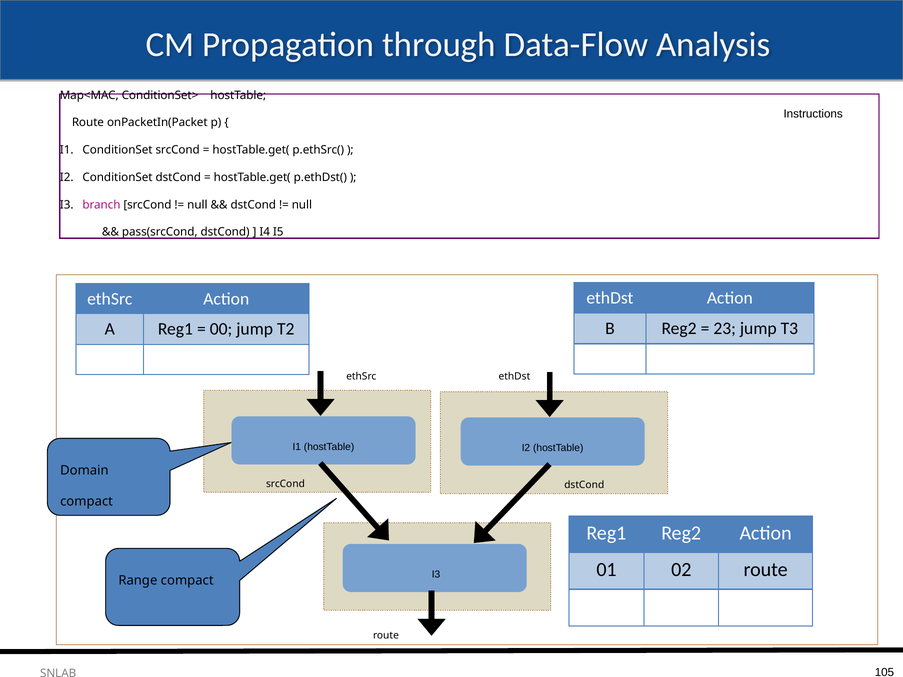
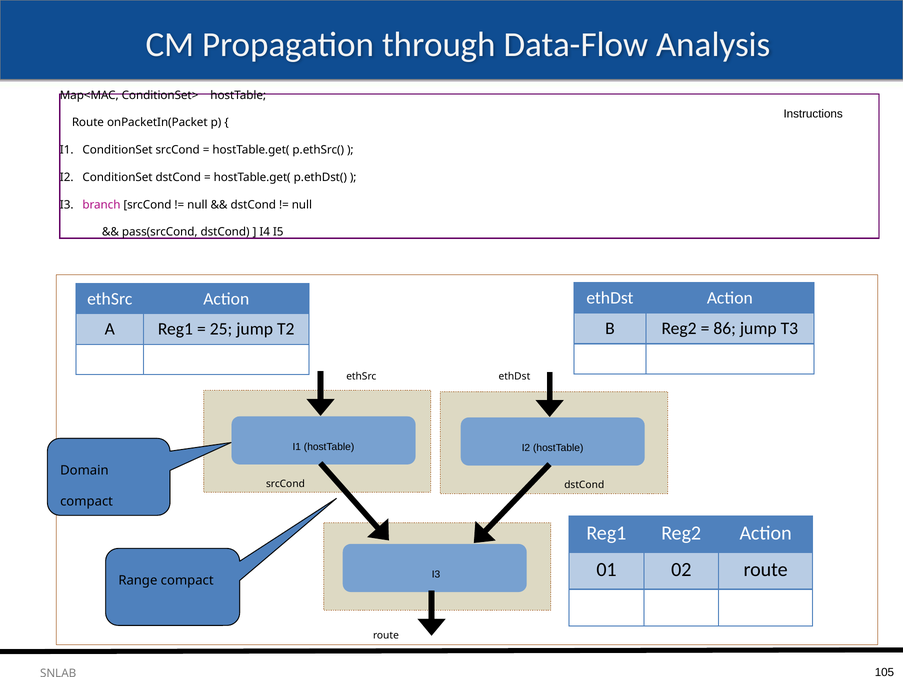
23: 23 -> 86 (725, 328)
00: 00 -> 25 (221, 329)
